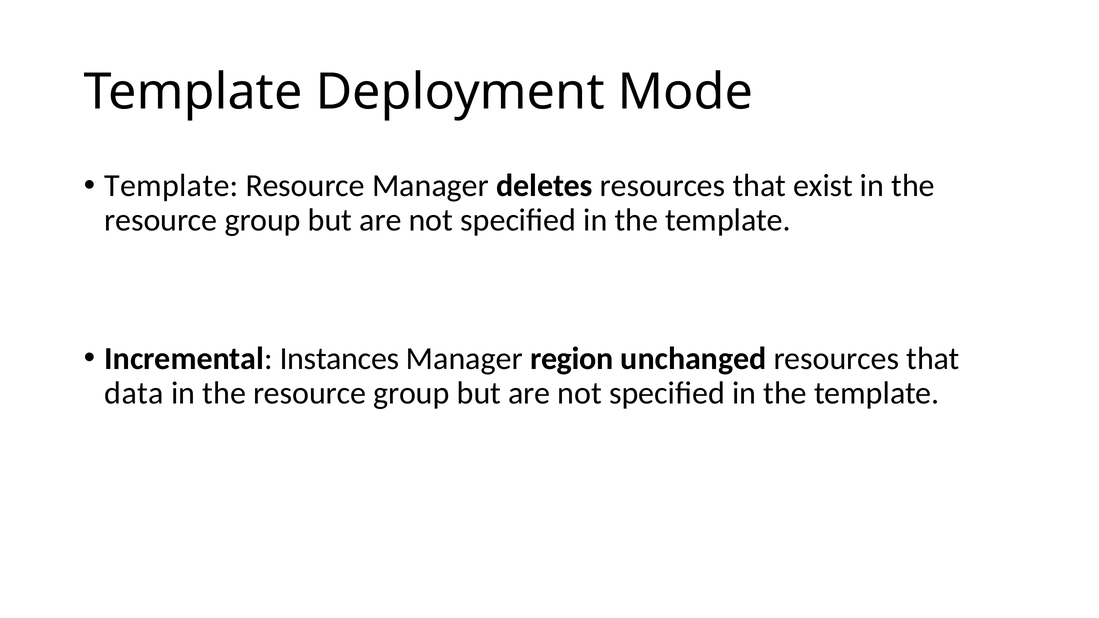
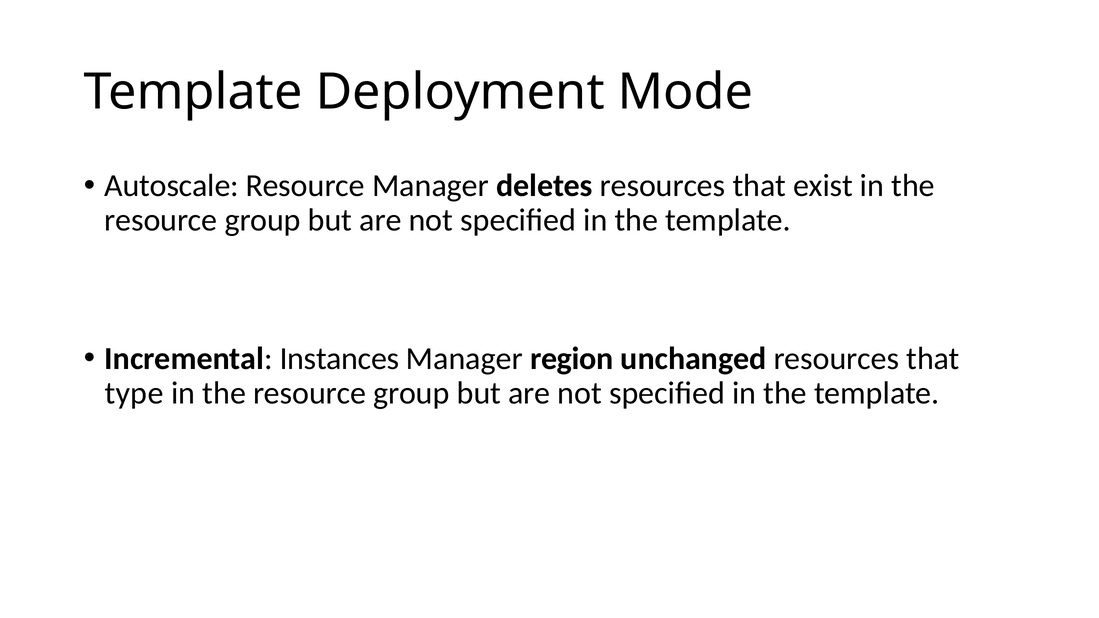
Template: Template -> Autoscale (172, 186)
data: data -> type (134, 393)
